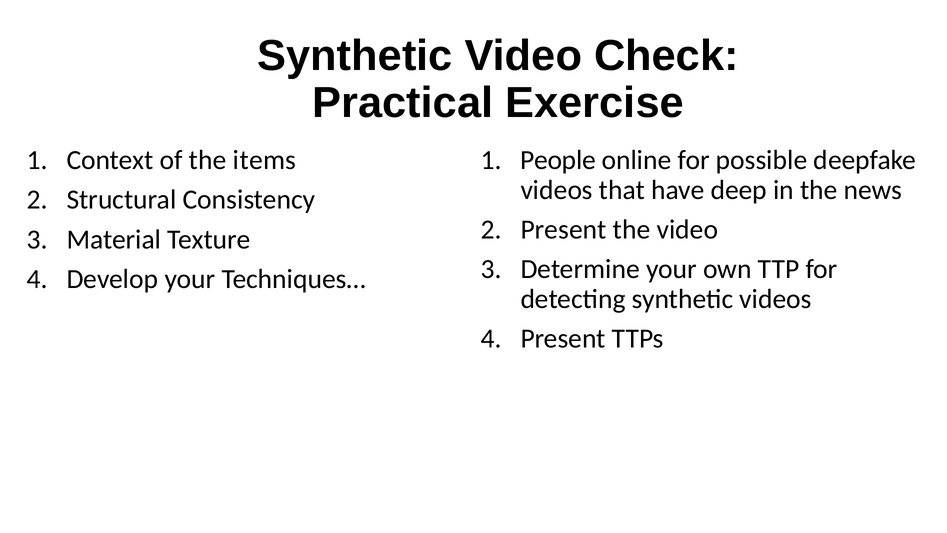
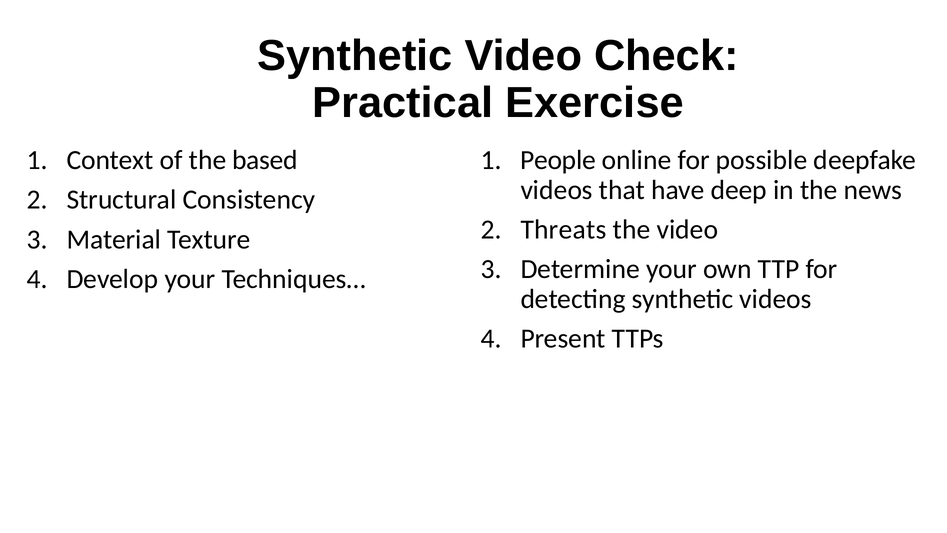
items: items -> based (265, 160)
Present: Present -> Threats (563, 229)
